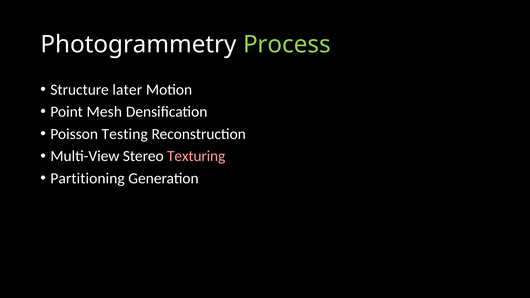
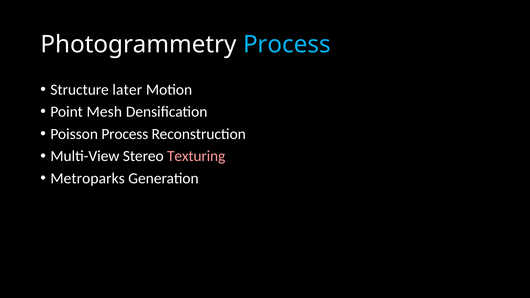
Process colour: light green -> light blue (287, 45)
Poisson Testing: Testing -> Process (125, 134)
Partitioning: Partitioning -> Metroparks (88, 178)
